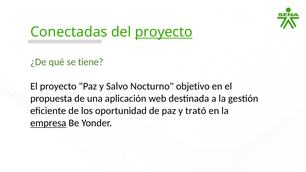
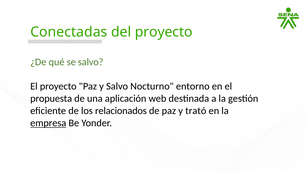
proyecto underline: present -> none (164, 32)
se tiene: tiene -> salvo (91, 62)
objetivo: objetivo -> entorno (193, 86)
oportunidad: oportunidad -> relacionados (121, 111)
